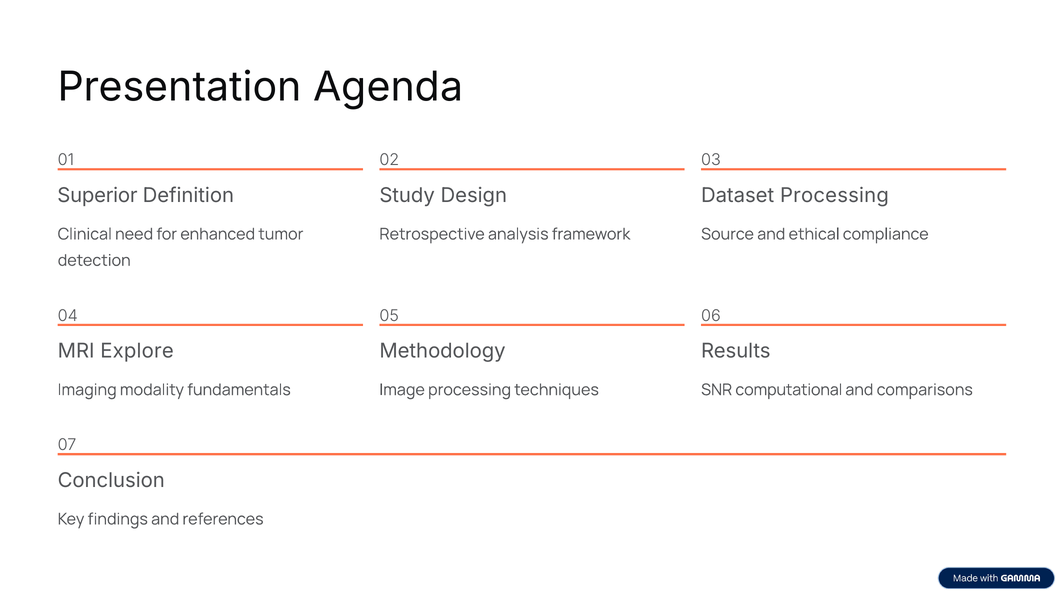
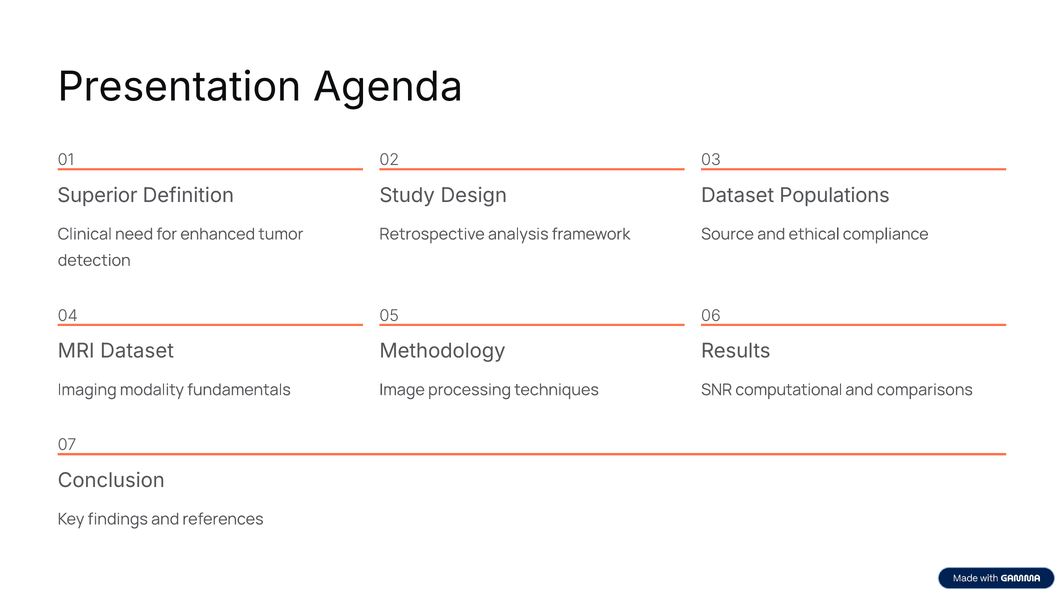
Dataset Processing: Processing -> Populations (835, 196)
MRI Explore: Explore -> Dataset (137, 351)
